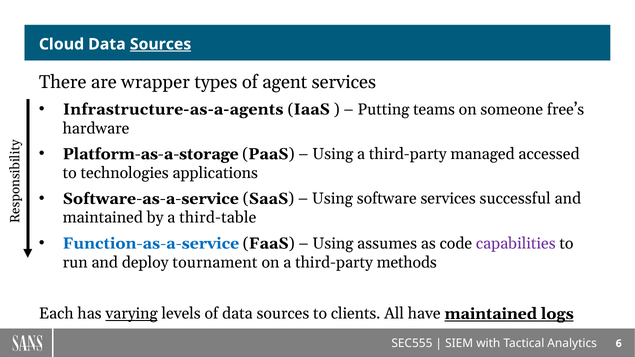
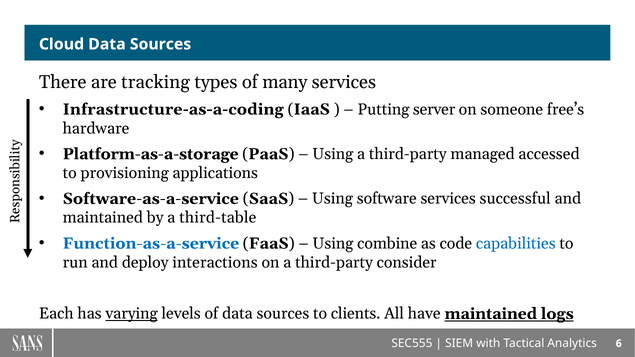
Sources underline: present -> none (161, 44)
wrapper: wrapper -> tracking (156, 82)
agent: agent -> many (285, 82)
Infrastructure-as-a-agents: Infrastructure-as-a-agents -> Infrastructure-as-a-coding (173, 109)
teams: teams -> server (434, 109)
technologies: technologies -> provisioning (125, 173)
assumes: assumes -> combine (387, 243)
capabilities colour: purple -> blue (516, 243)
tournament: tournament -> interactions (215, 263)
methods: methods -> consider (407, 263)
